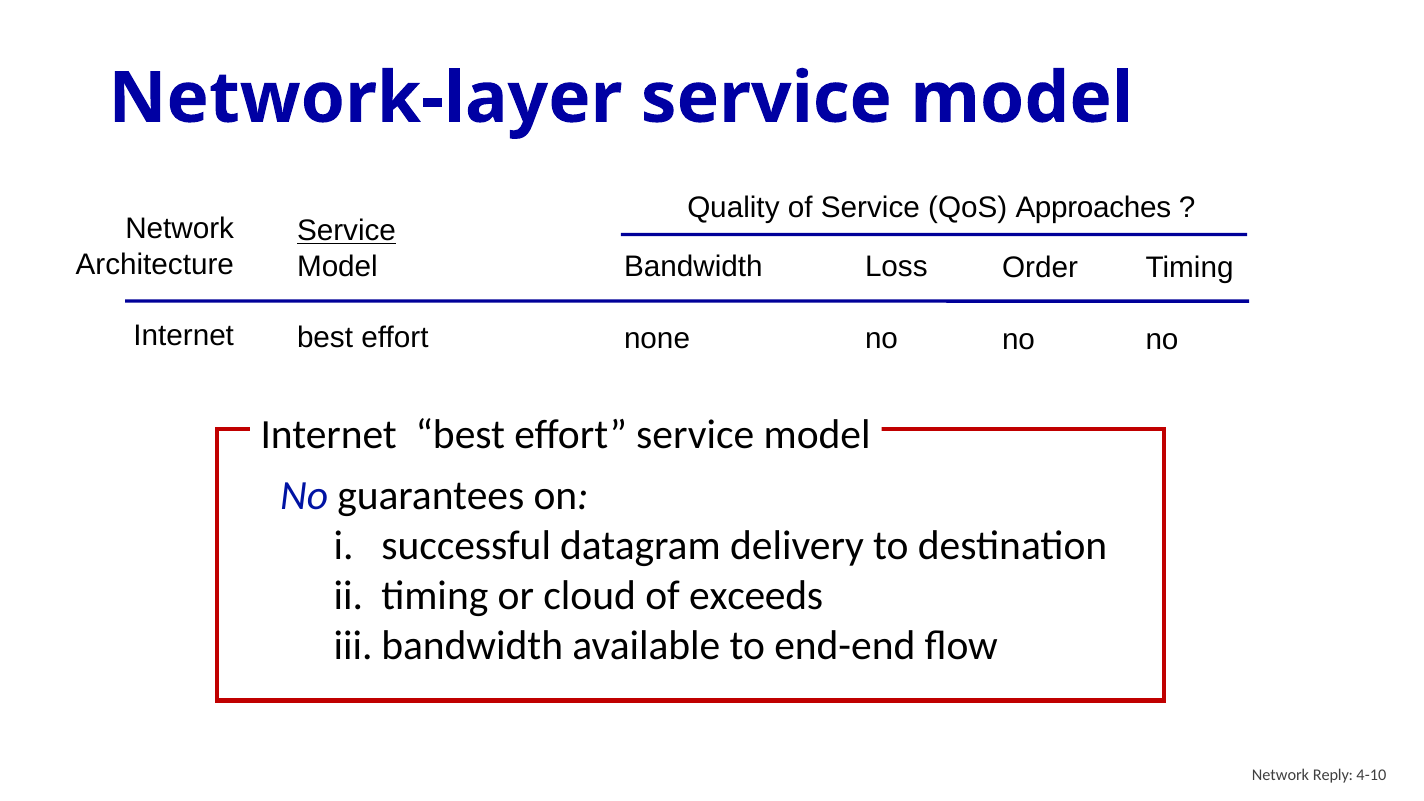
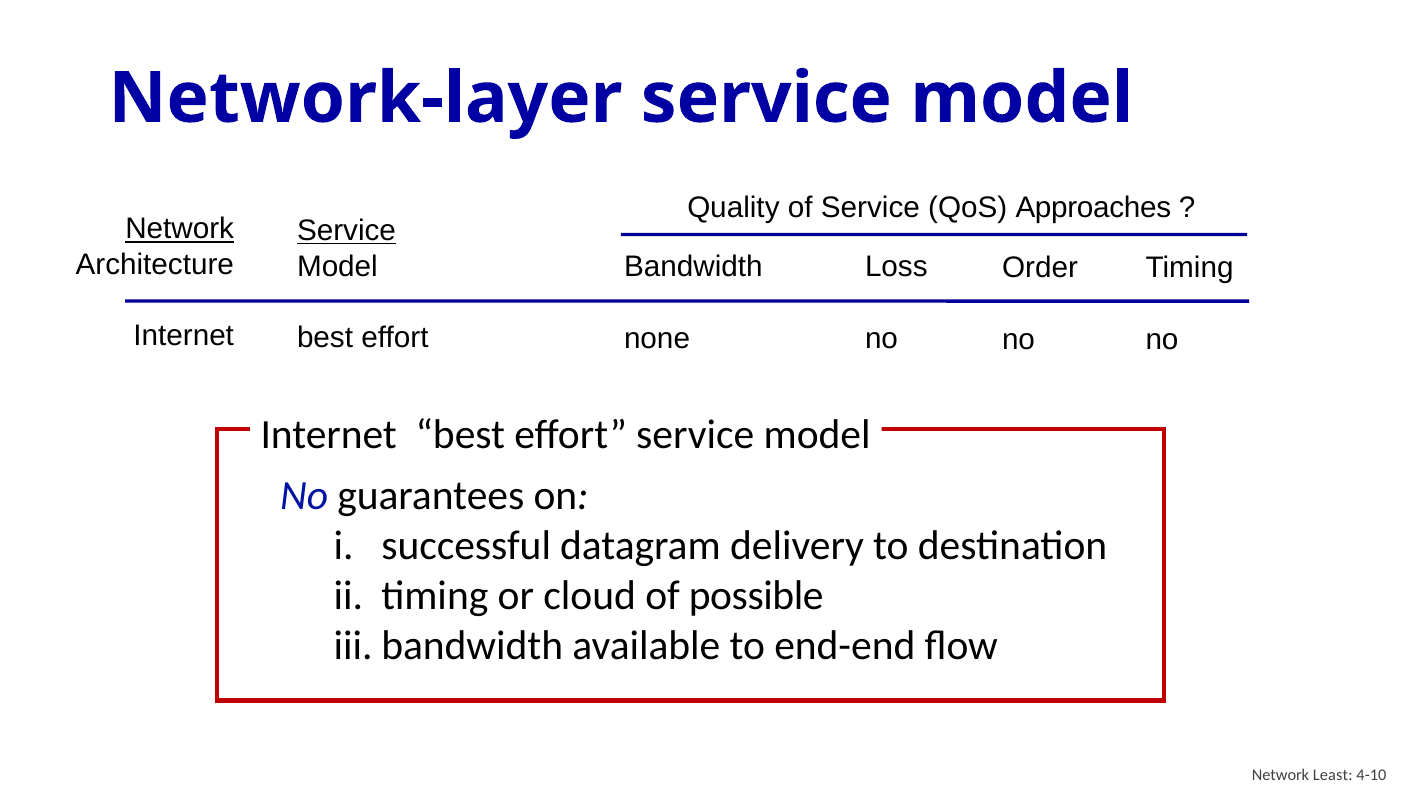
Network underline: none -> present (180, 229)
of exceeds: exceeds -> possible (756, 596)
Reply: Reply -> Least (1333, 775)
